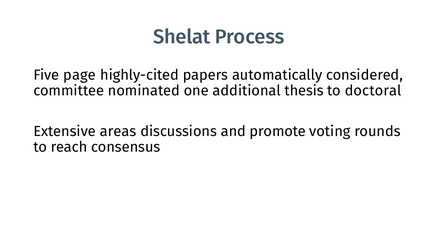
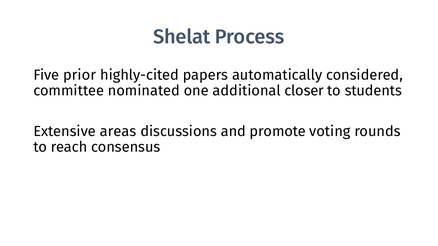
page: page -> prior (80, 75)
thesis: thesis -> closer (304, 91)
doctoral: doctoral -> students (373, 91)
